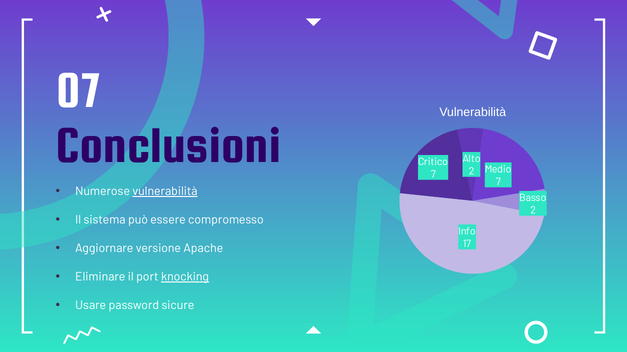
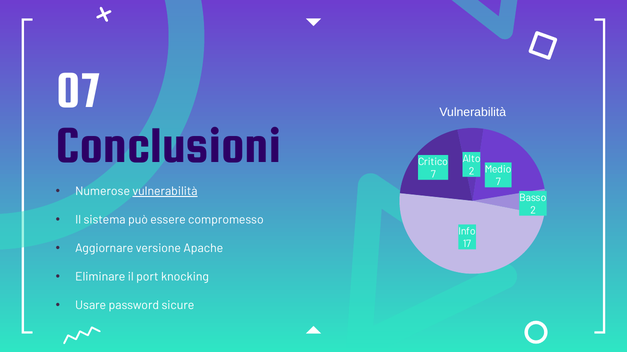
knocking underline: present -> none (185, 277)
